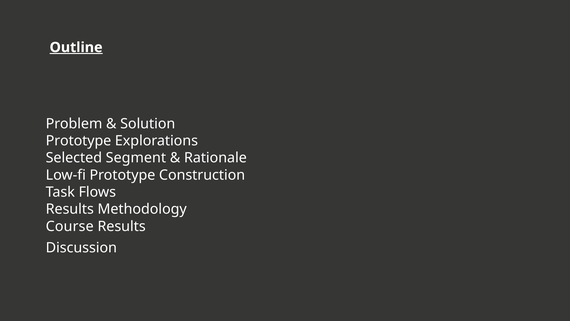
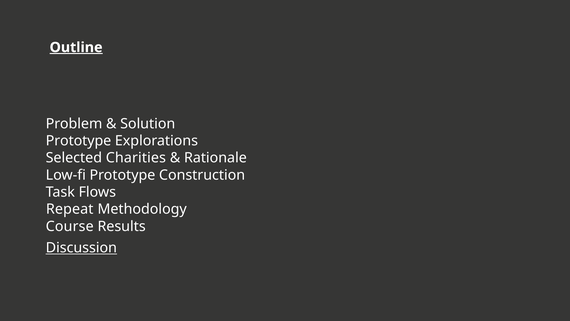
Segment: Segment -> Charities (136, 158)
Results: Results -> Repeat (70, 209)
Discussion underline: none -> present (81, 248)
